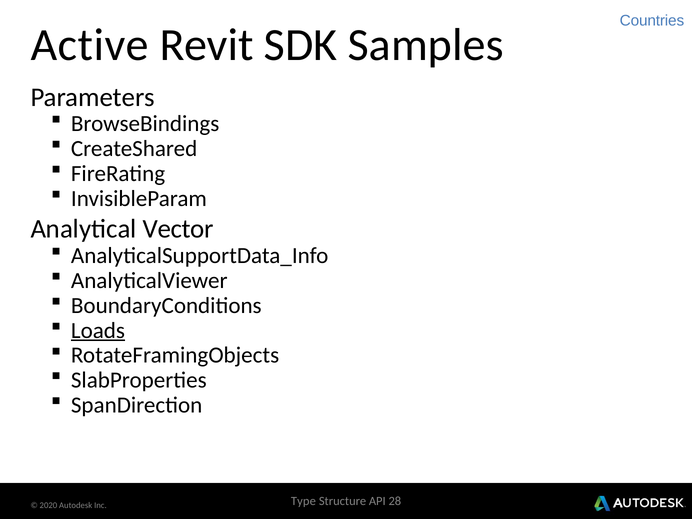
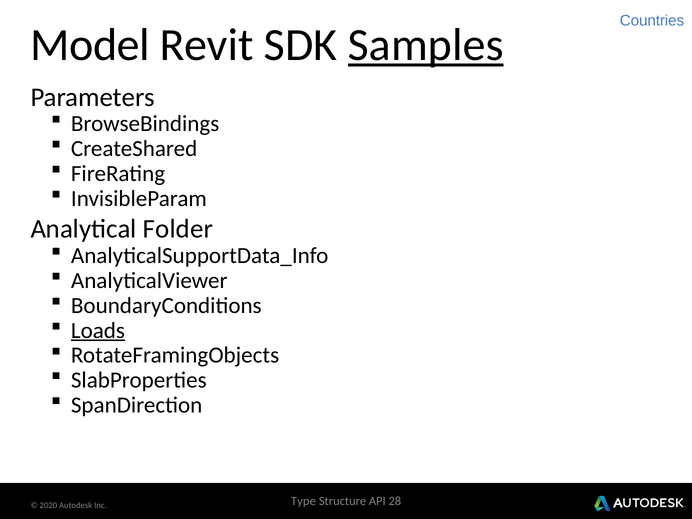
Active: Active -> Model (90, 45)
Samples underline: none -> present (426, 45)
Vector: Vector -> Folder (178, 229)
